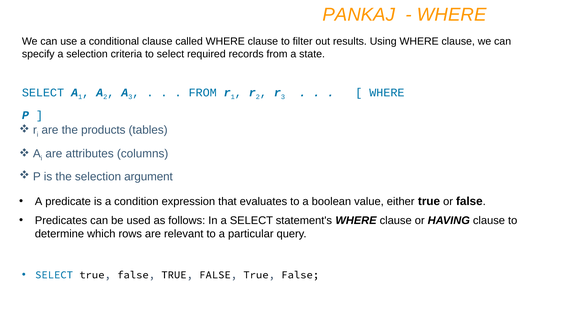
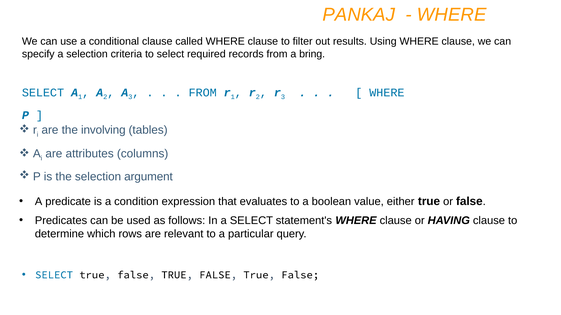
state: state -> bring (312, 54)
products: products -> involving (103, 130)
